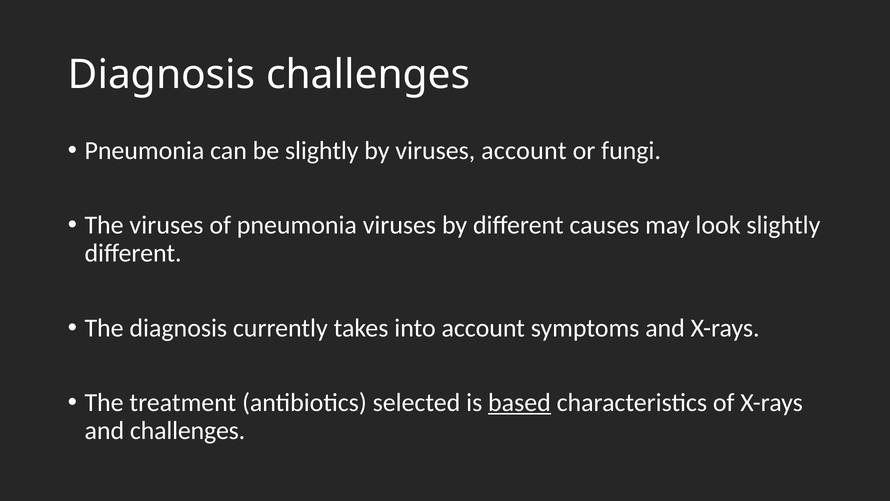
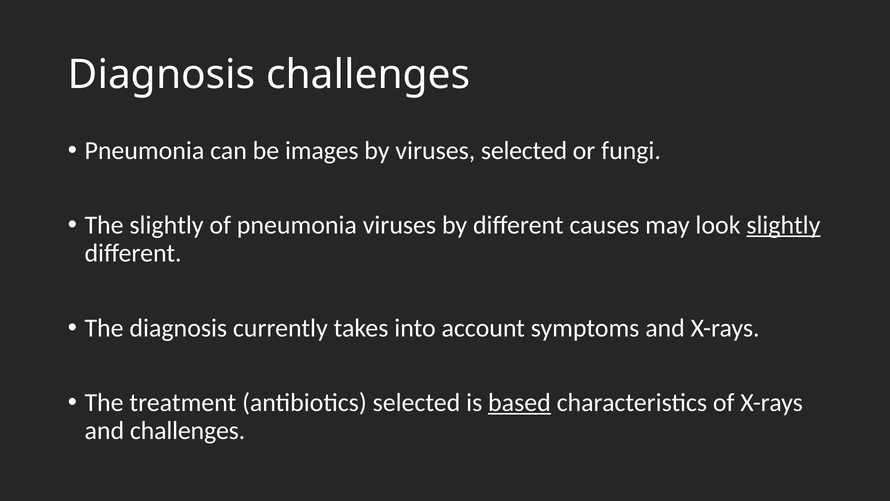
be slightly: slightly -> images (322, 150)
viruses account: account -> selected (524, 150)
The viruses: viruses -> slightly (167, 225)
slightly underline: none -> present (783, 225)
